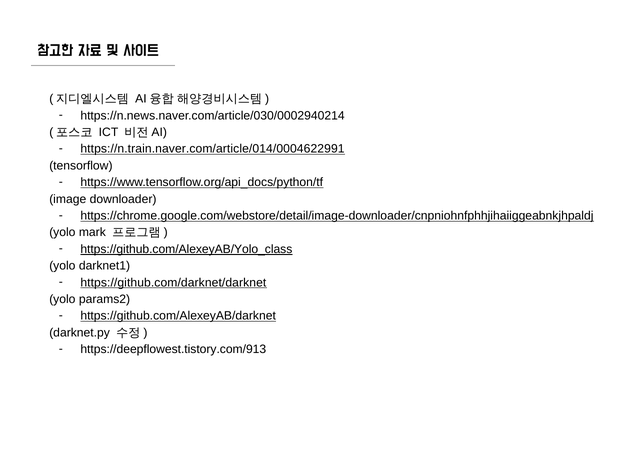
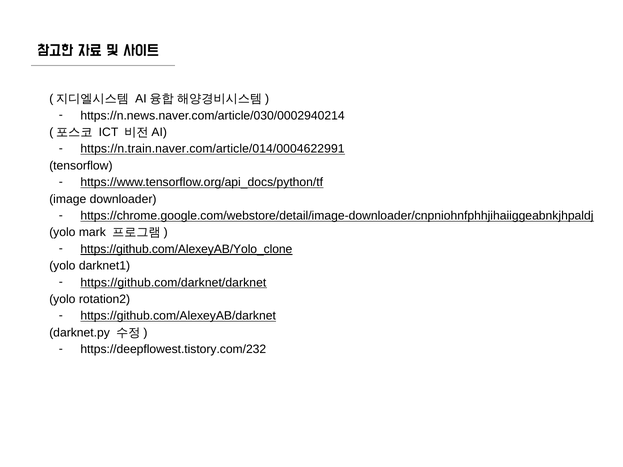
https://github.com/AlexeyAB/Yolo_class: https://github.com/AlexeyAB/Yolo_class -> https://github.com/AlexeyAB/Yolo_clone (186, 249)
params2: params2 -> rotation2 (105, 299)
https://deepflowest.tistory.com/913: https://deepflowest.tistory.com/913 -> https://deepflowest.tistory.com/232 (173, 349)
